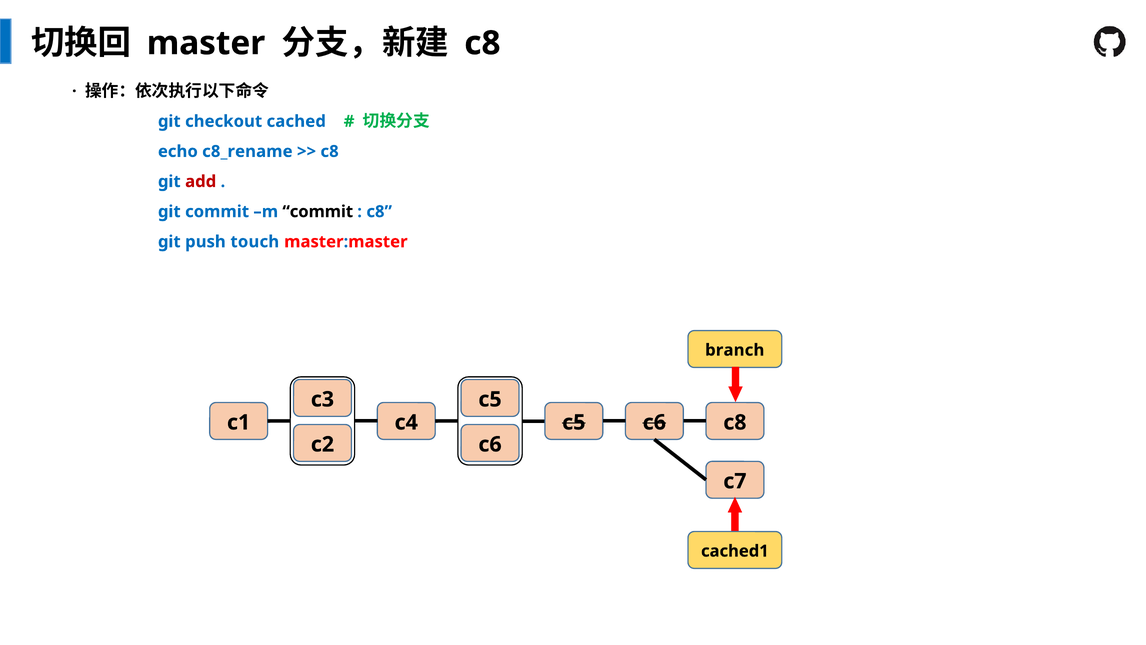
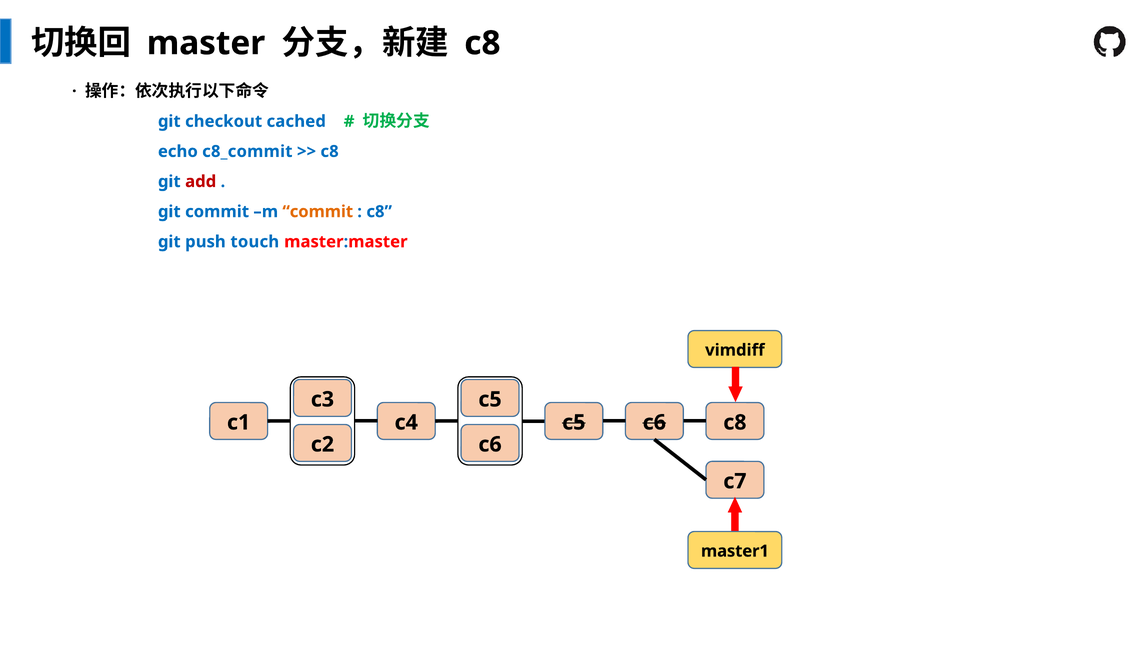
c8_rename: c8_rename -> c8_commit (247, 151)
commit colour: black -> orange (318, 212)
branch: branch -> vimdiff (735, 350)
cached1: cached1 -> master1 (735, 551)
